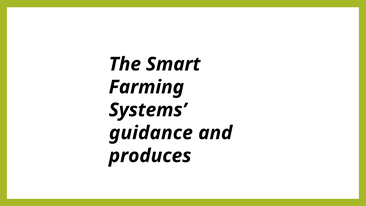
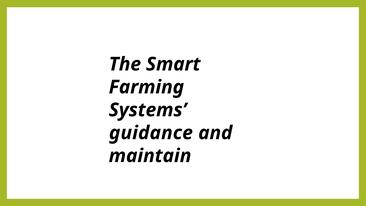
produces: produces -> maintain (150, 156)
